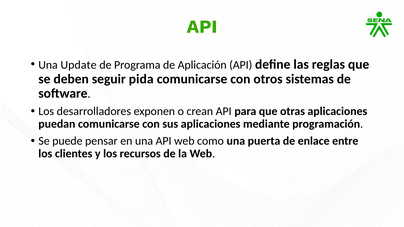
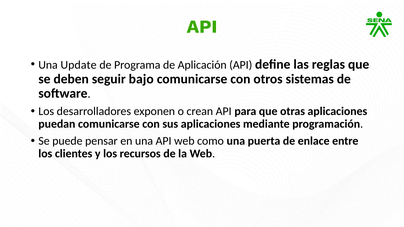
pida: pida -> bajo (141, 79)
